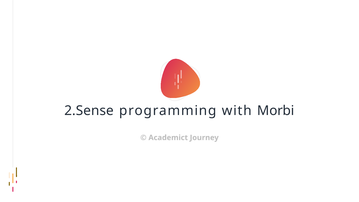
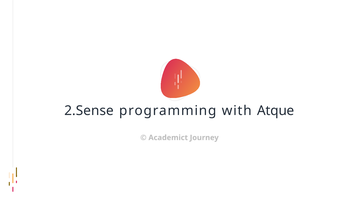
Morbi: Morbi -> Atque (276, 111)
